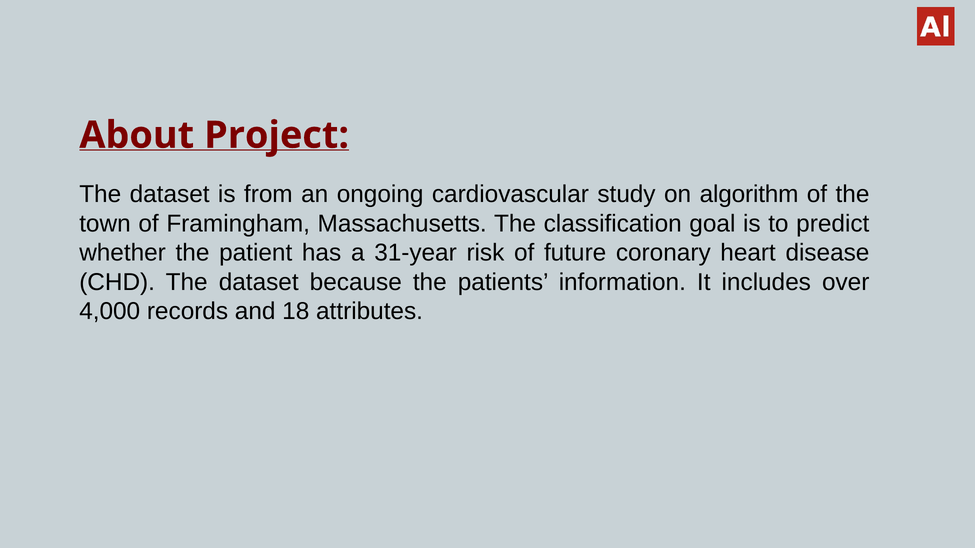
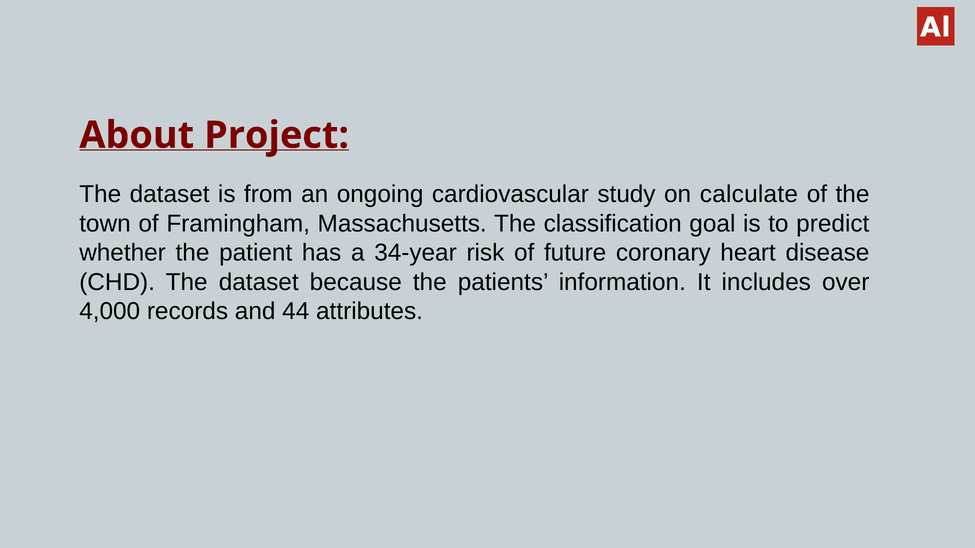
algorithm: algorithm -> calculate (749, 195)
31-year: 31-year -> 34-year (416, 253)
18: 18 -> 44 (296, 312)
